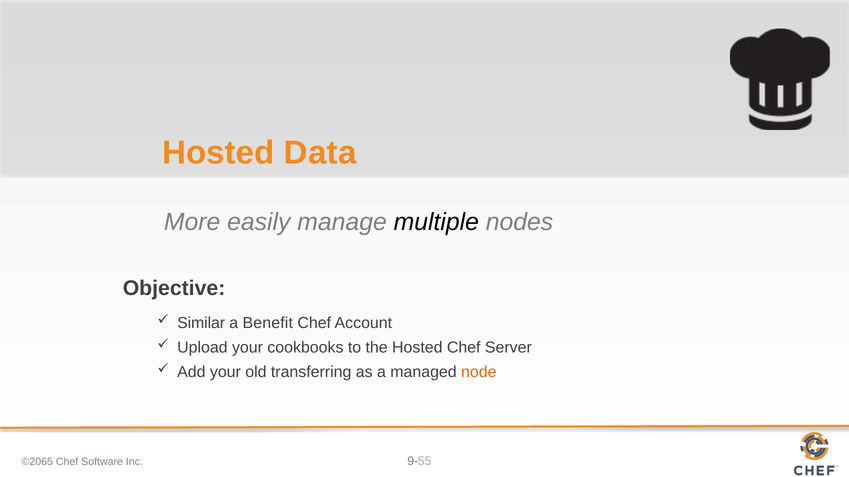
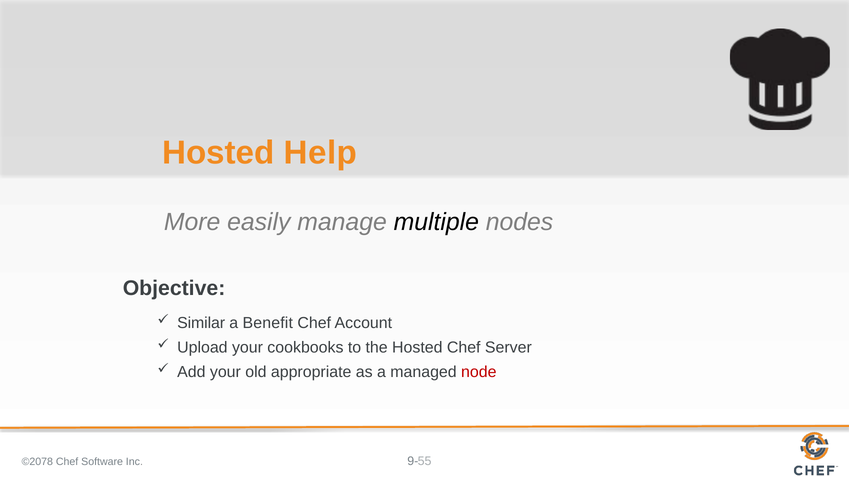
Data: Data -> Help (320, 153)
transferring: transferring -> appropriate (311, 372)
node colour: orange -> red (479, 372)
©2065: ©2065 -> ©2078 (37, 462)
